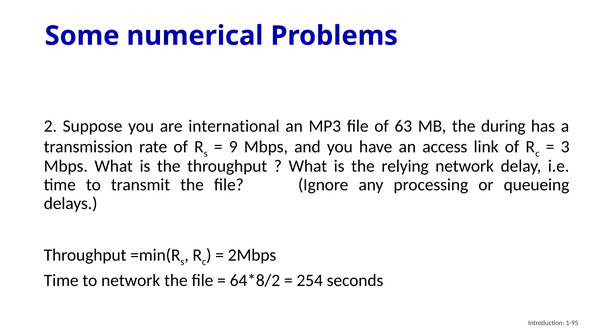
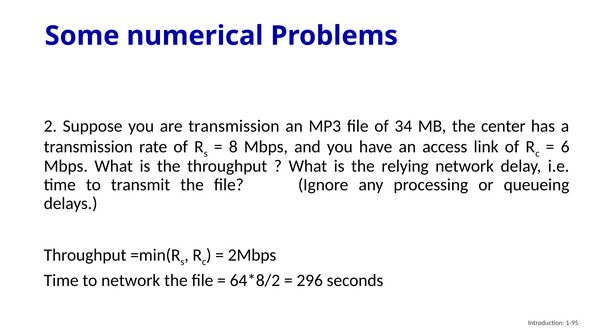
are international: international -> transmission (234, 126)
63: 63 -> 34 (403, 126)
during: during -> center (503, 126)
9: 9 -> 8 (233, 147)
3: 3 -> 6 (565, 147)
254: 254 -> 296 (310, 281)
